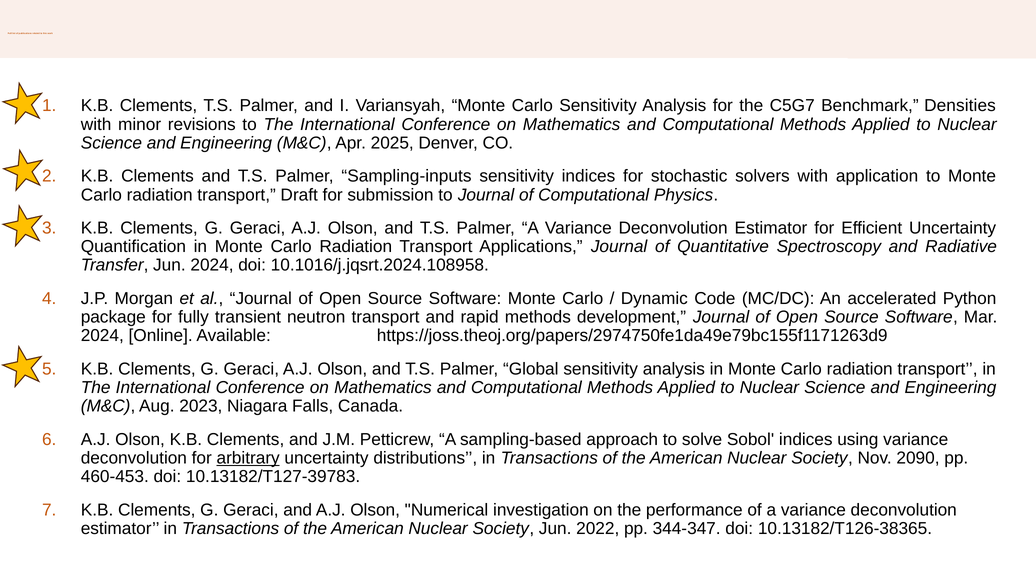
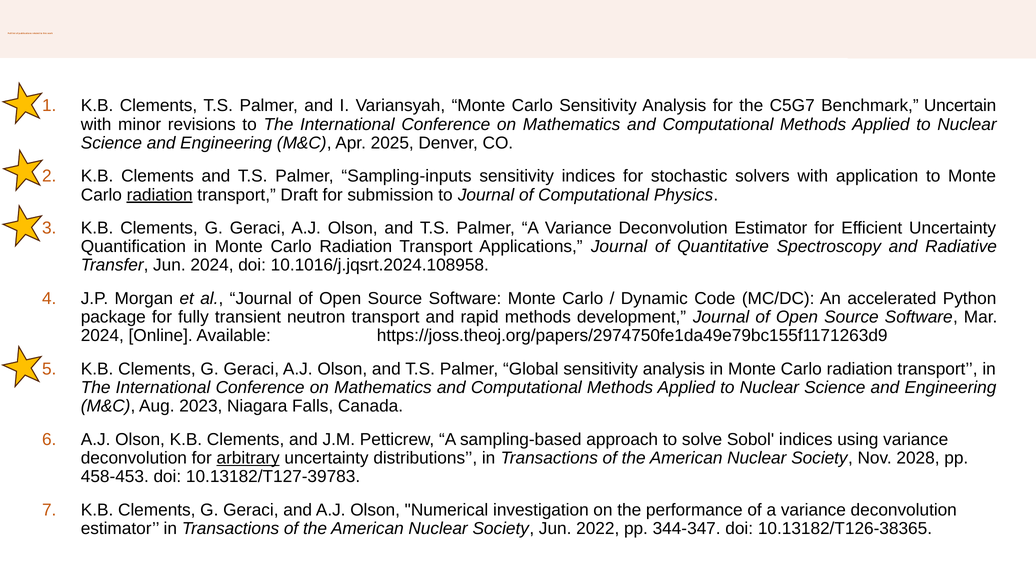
Densities: Densities -> Uncertain (960, 106)
radiation underline: none -> present (160, 195)
2090: 2090 -> 2028 (918, 458)
460-453: 460-453 -> 458-453 (115, 477)
